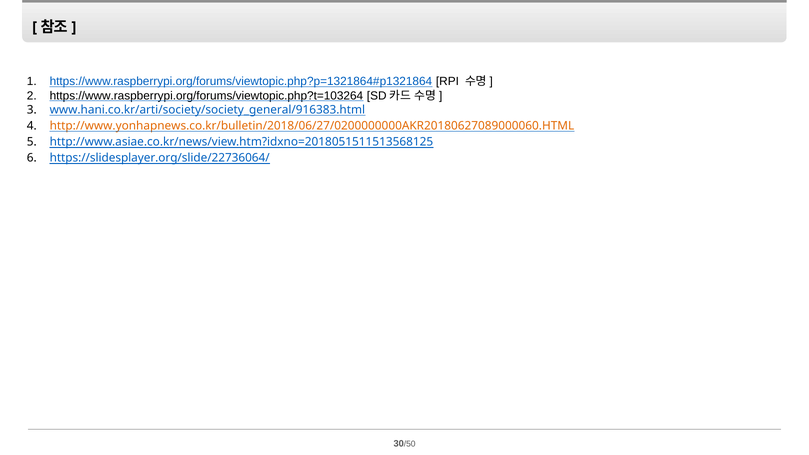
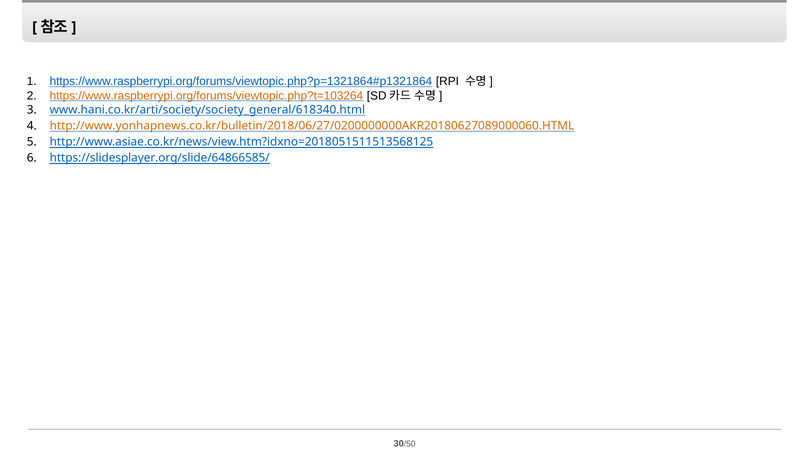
https://www.raspberrypi.org/forums/viewtopic.php?t=103264 colour: black -> orange (206, 96)
www.hani.co.kr/arti/society/society_general/916383.html: www.hani.co.kr/arti/society/society_general/916383.html -> www.hani.co.kr/arti/society/society_general/618340.html (207, 110)
https://slidesplayer.org/slide/22736064/: https://slidesplayer.org/slide/22736064/ -> https://slidesplayer.org/slide/64866585/ (160, 158)
